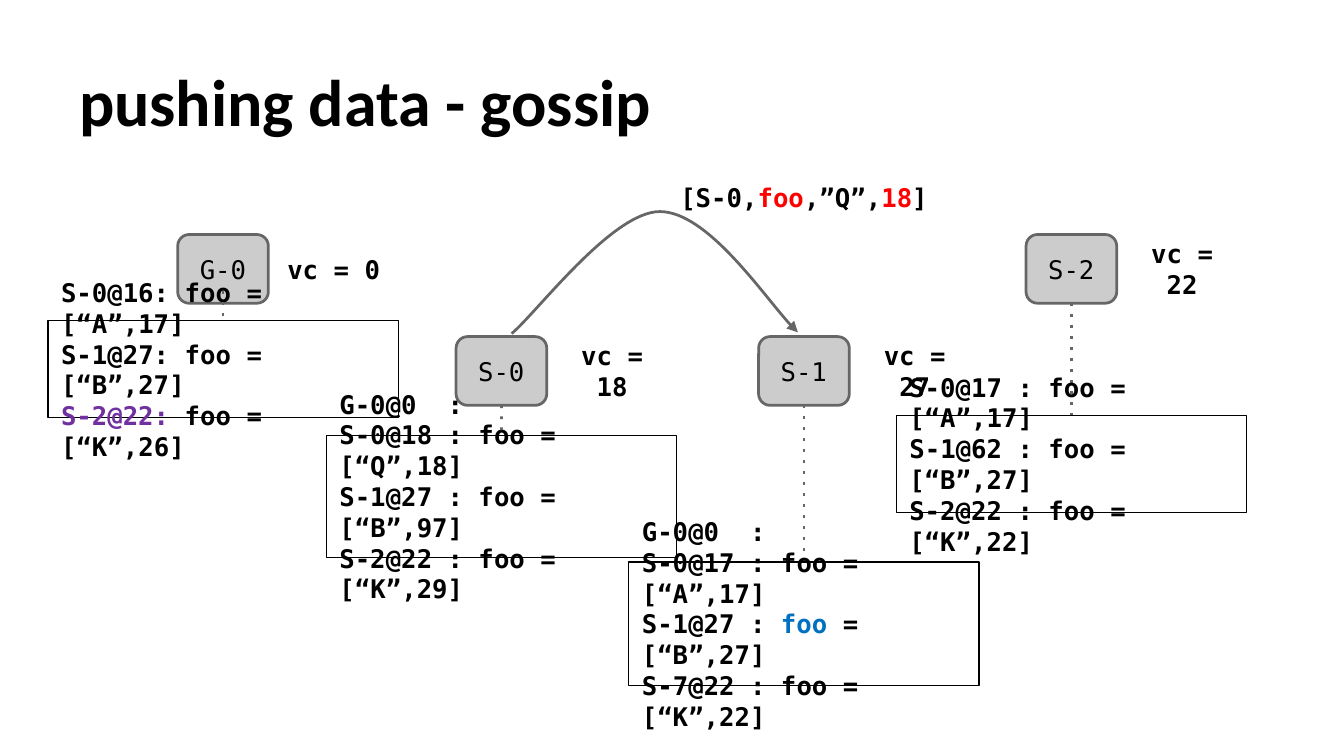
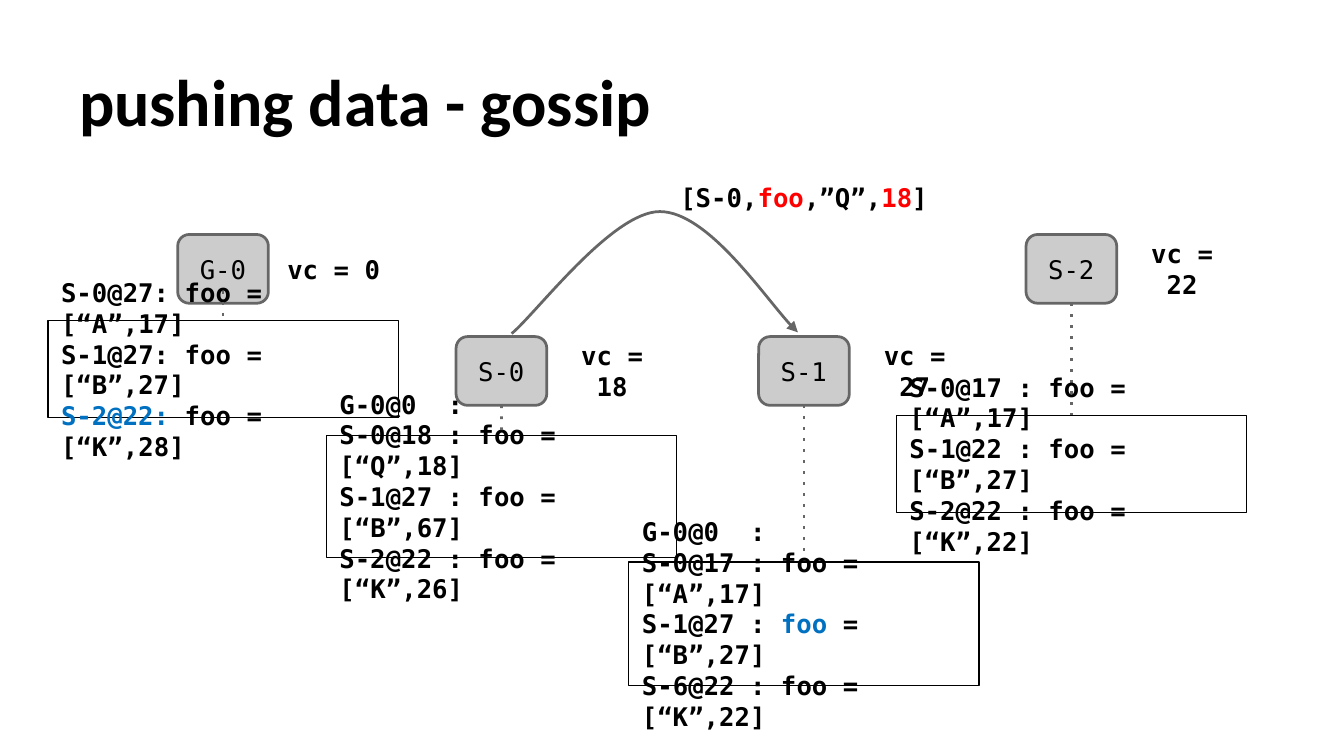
S-0@16: S-0@16 -> S-0@27 (115, 294)
S-2@22 colour: purple -> blue (115, 417)
K”,26: K”,26 -> K”,28 (123, 448)
S-1@62: S-1@62 -> S-1@22 (956, 450)
B”,97: B”,97 -> B”,67 (401, 529)
K”,29: K”,29 -> K”,26 (401, 590)
S-7@22: S-7@22 -> S-6@22 (688, 687)
